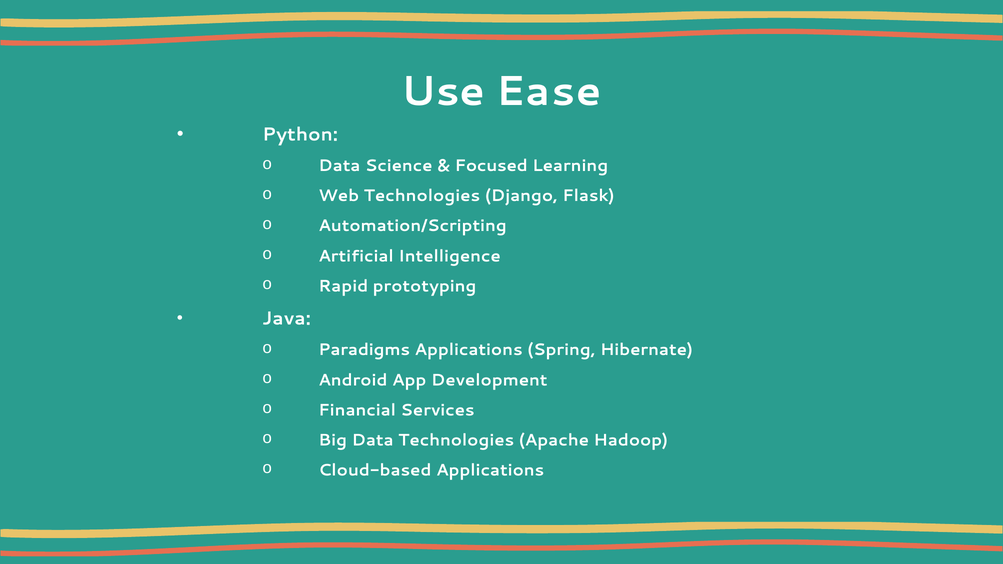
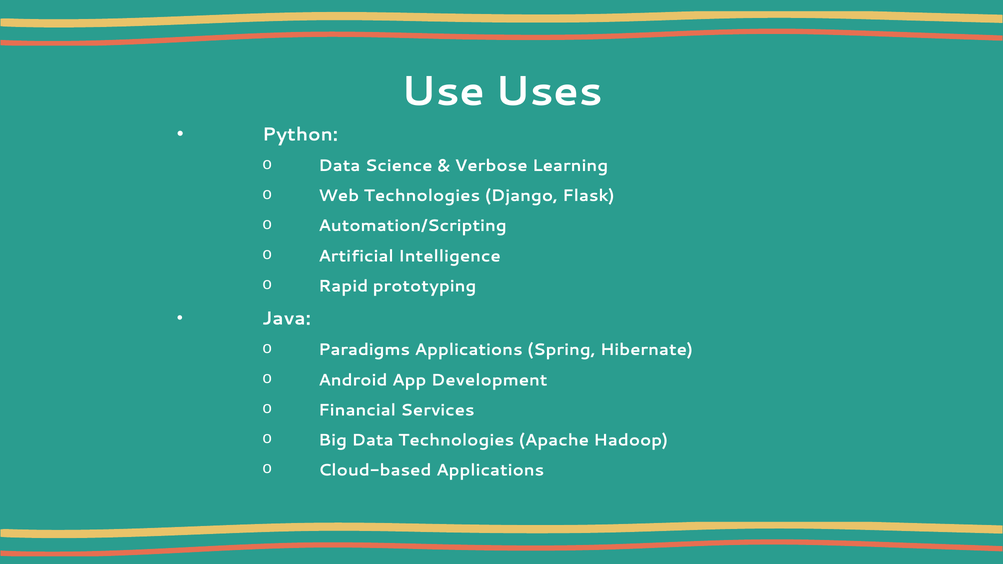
Ease: Ease -> Uses (549, 91)
Focused: Focused -> Verbose (491, 166)
